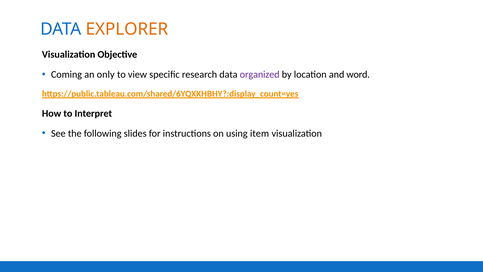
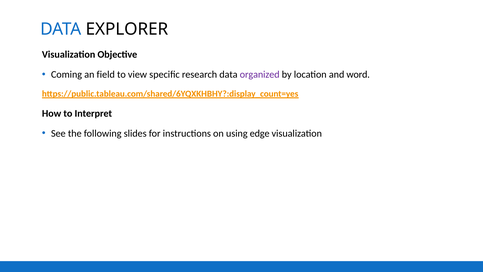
EXPLORER colour: orange -> black (127, 29)
only: only -> field (106, 74)
item: item -> edge (260, 133)
